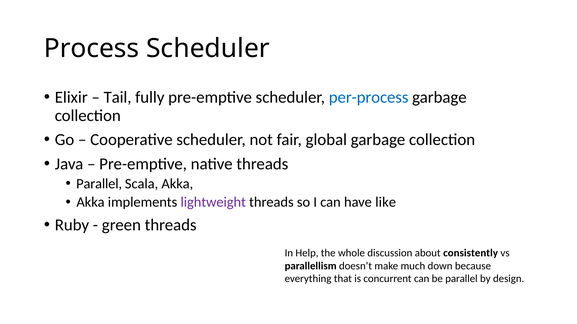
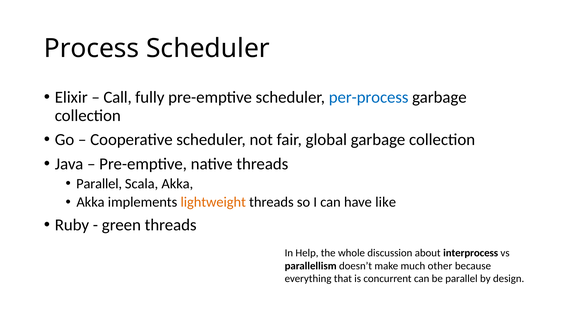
Tail: Tail -> Call (118, 98)
lightweight colour: purple -> orange (213, 203)
consistently: consistently -> interprocess (471, 253)
down: down -> other (440, 266)
